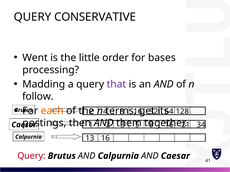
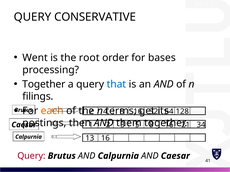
little: little -> root (89, 58)
Madding: Madding -> Together (44, 84)
that colour: purple -> blue (116, 84)
follow: follow -> filings (38, 97)
